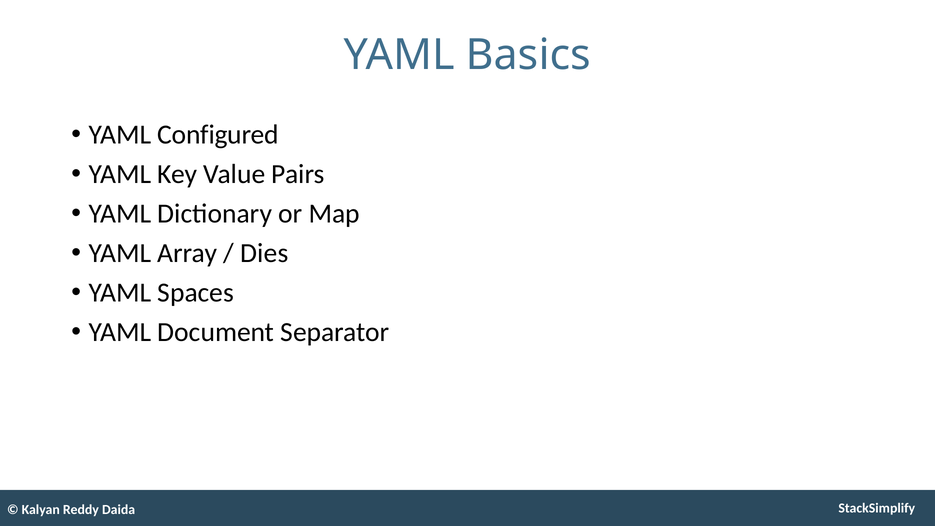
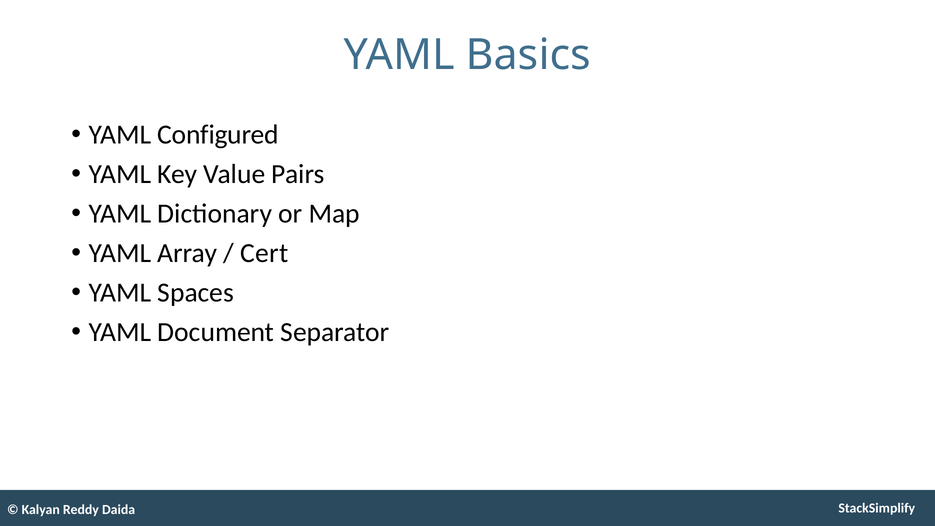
Dies: Dies -> Cert (264, 253)
